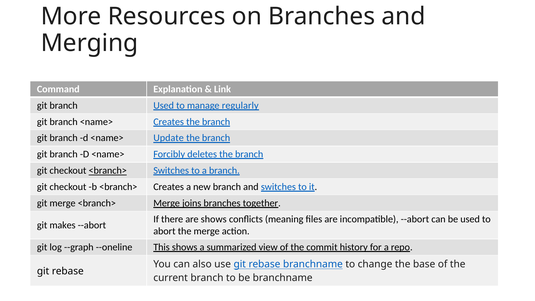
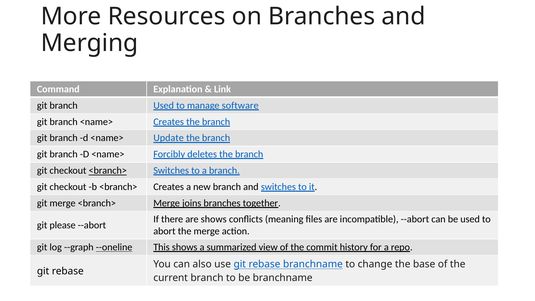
regularly: regularly -> software (240, 105)
makes: makes -> please (63, 225)
--oneline underline: none -> present (114, 247)
